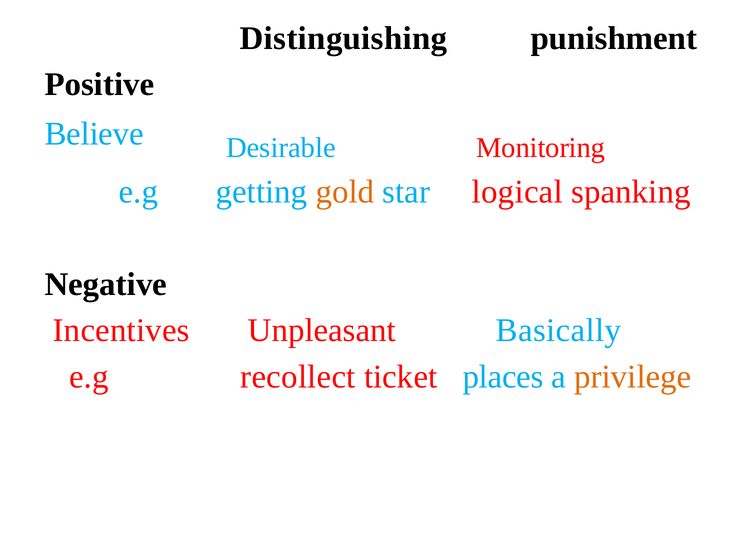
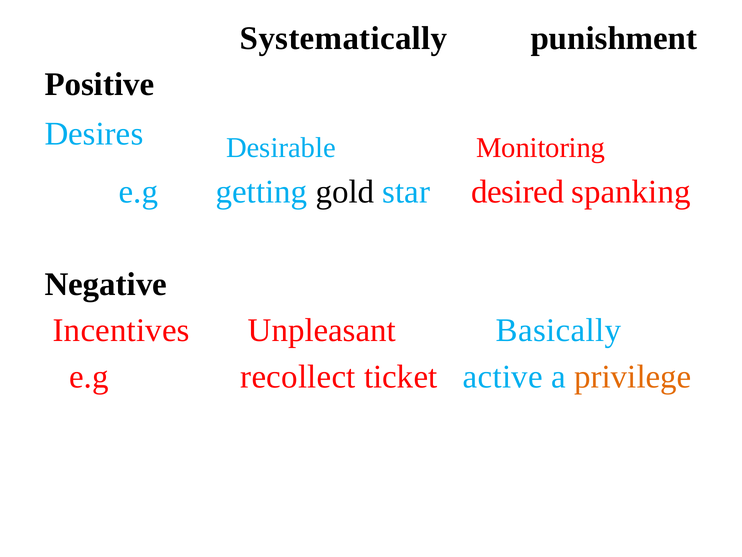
Distinguishing: Distinguishing -> Systematically (344, 38)
Believe: Believe -> Desires (94, 134)
gold colour: orange -> black (345, 192)
logical: logical -> desired (518, 192)
places: places -> active (503, 376)
